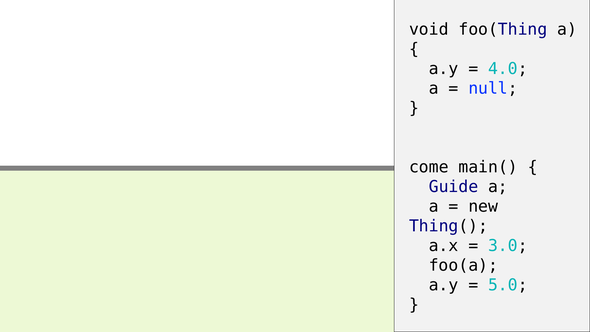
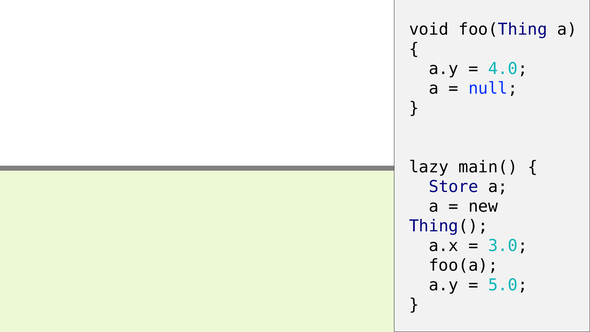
come: come -> lazy (429, 167)
Guide: Guide -> Store (454, 187)
